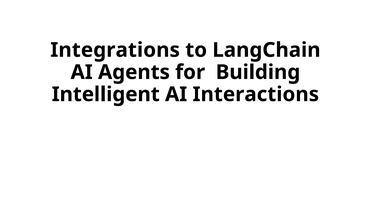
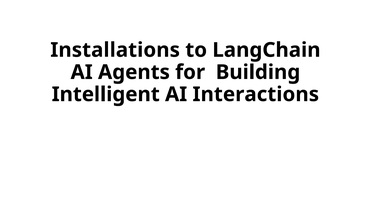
Integrations: Integrations -> Installations (115, 50)
